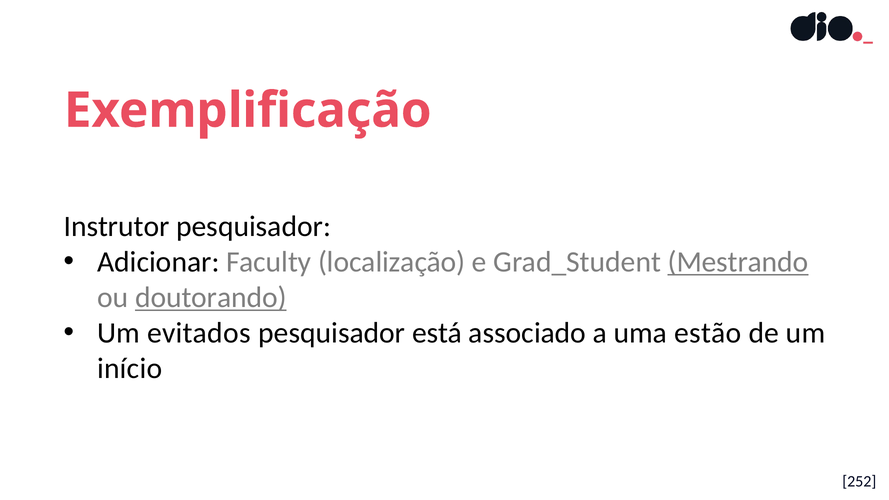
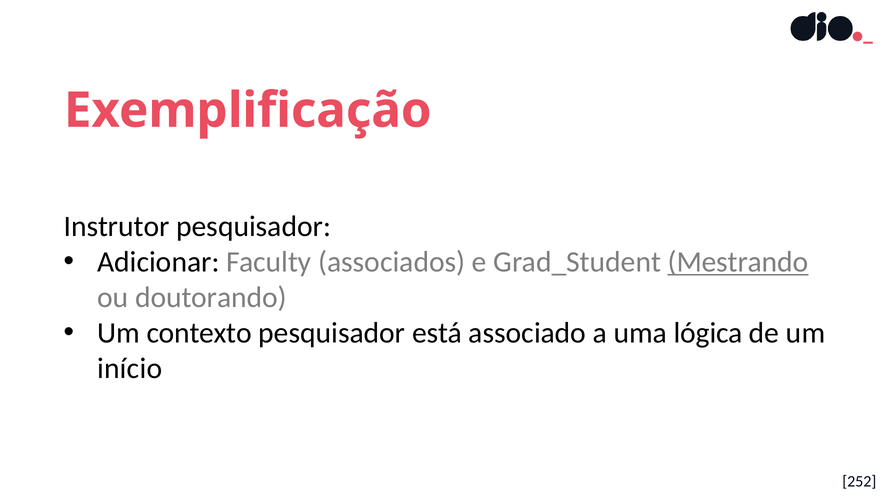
localização: localização -> associados (392, 262)
doutorando underline: present -> none (211, 298)
evitados: evitados -> contexto (199, 333)
estão: estão -> lógica (708, 333)
